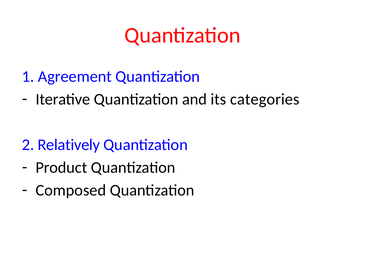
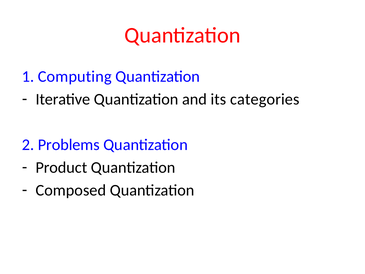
Agreement: Agreement -> Computing (75, 77)
Relatively: Relatively -> Problems (69, 145)
